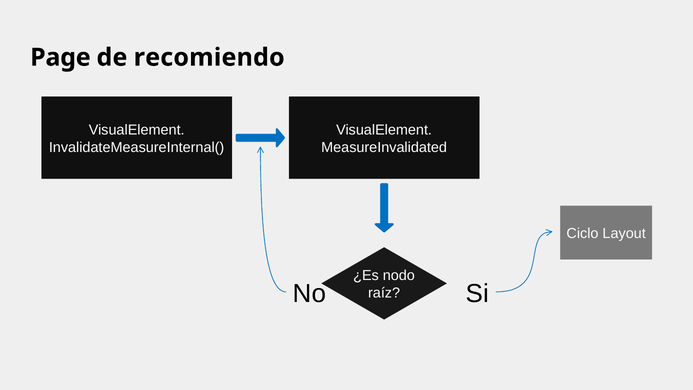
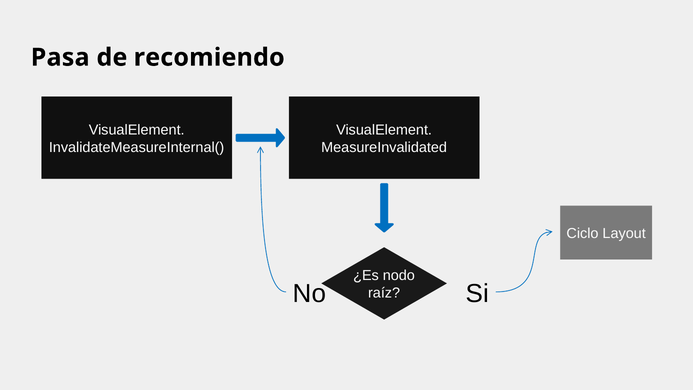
Page: Page -> Pasa (60, 57)
